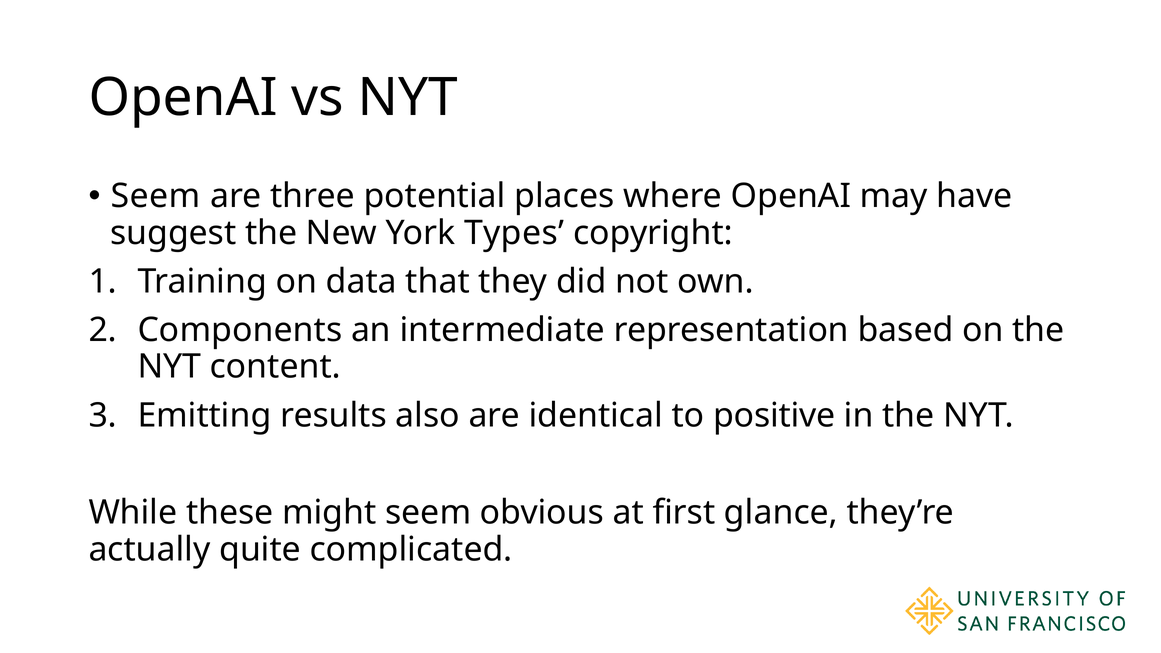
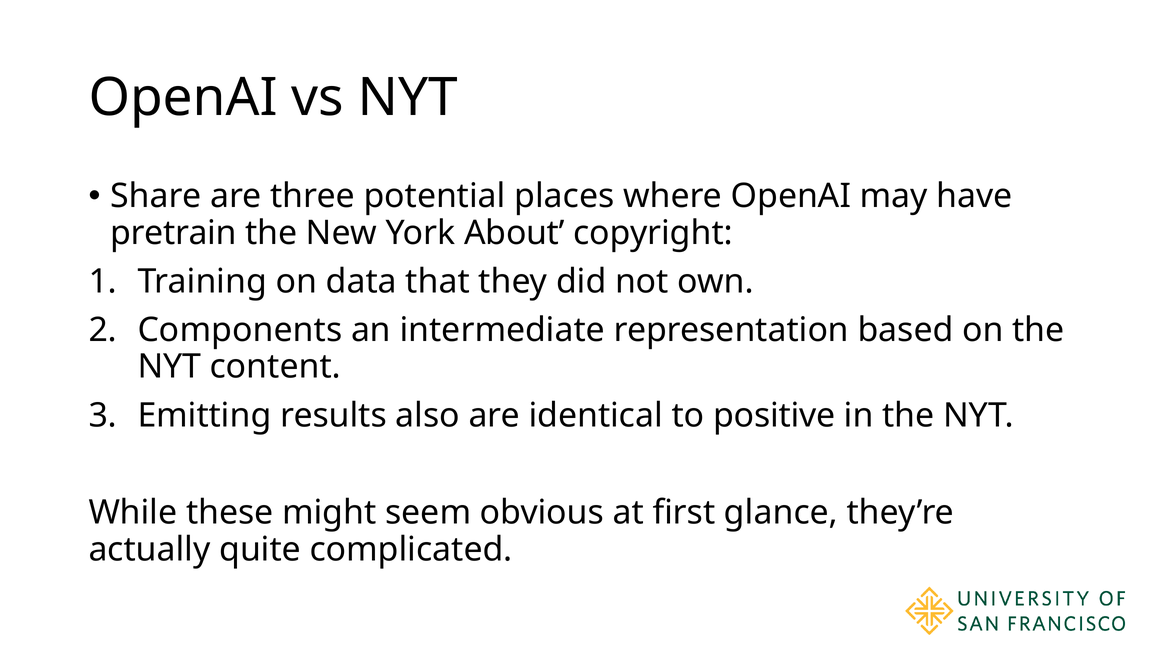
Seem: Seem -> Share (156, 196)
suggest: suggest -> pretrain (173, 233)
Types: Types -> About (514, 233)
